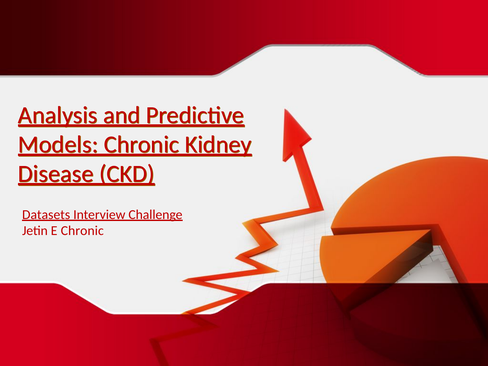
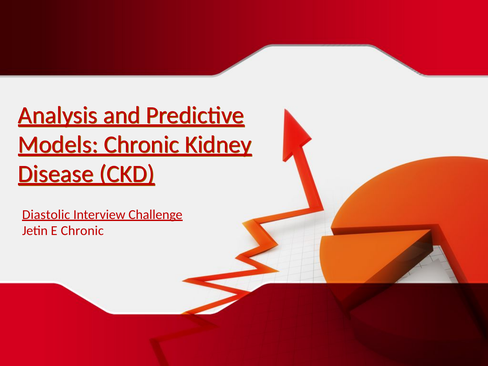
Datasets: Datasets -> Diastolic (46, 215)
